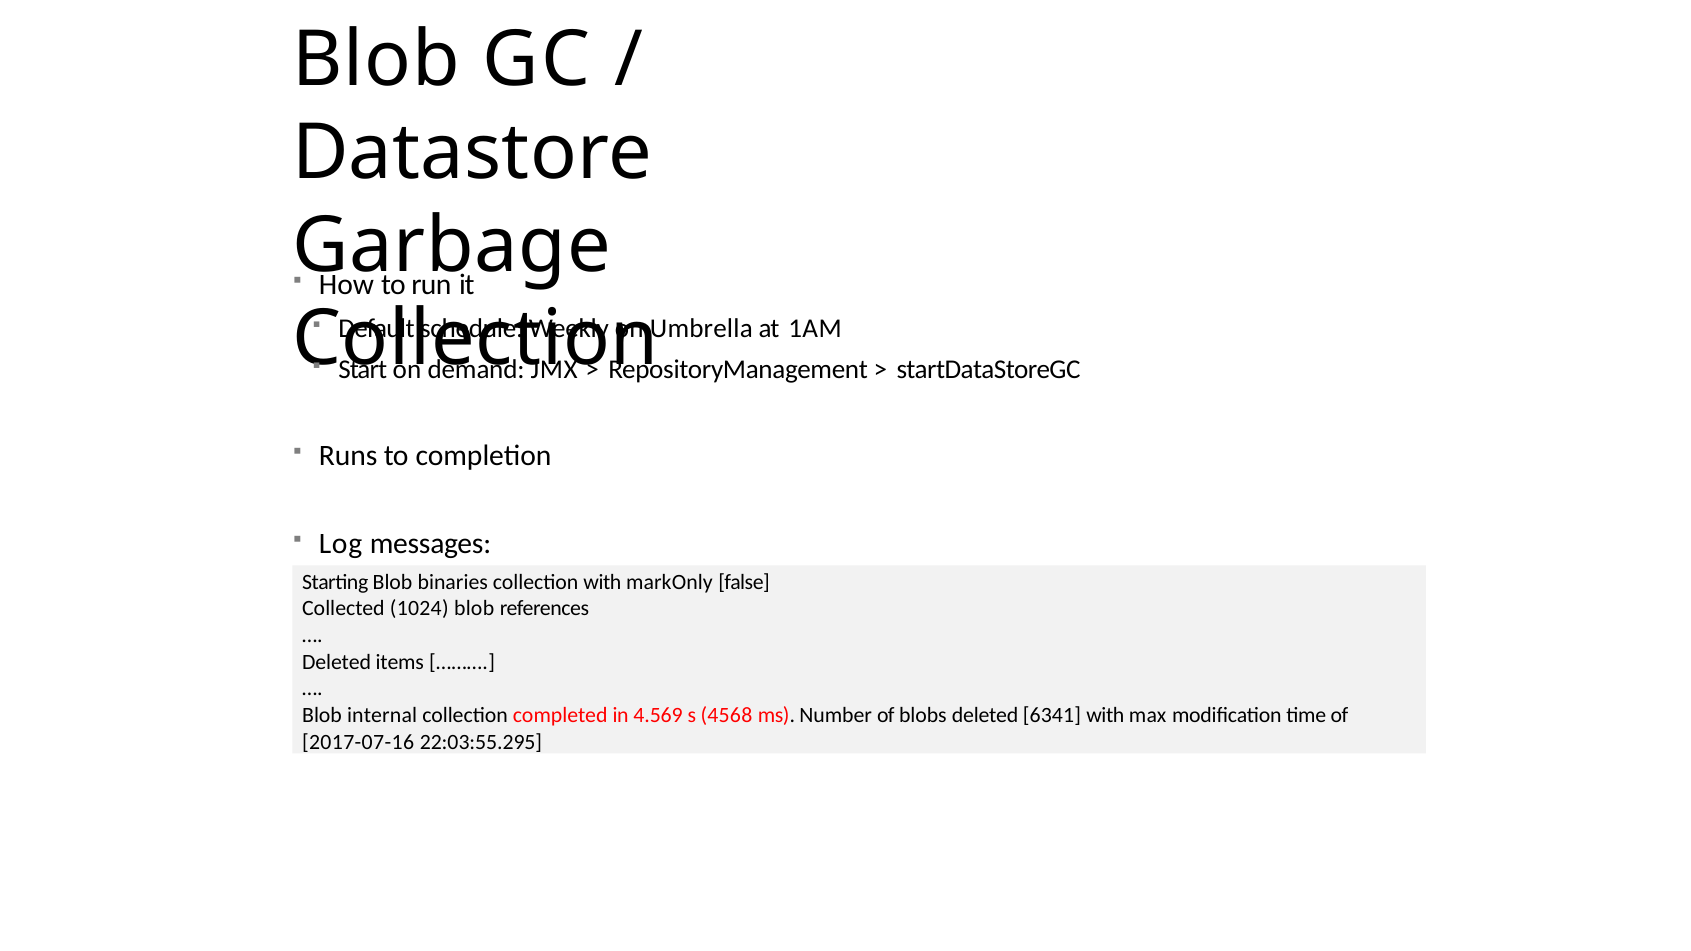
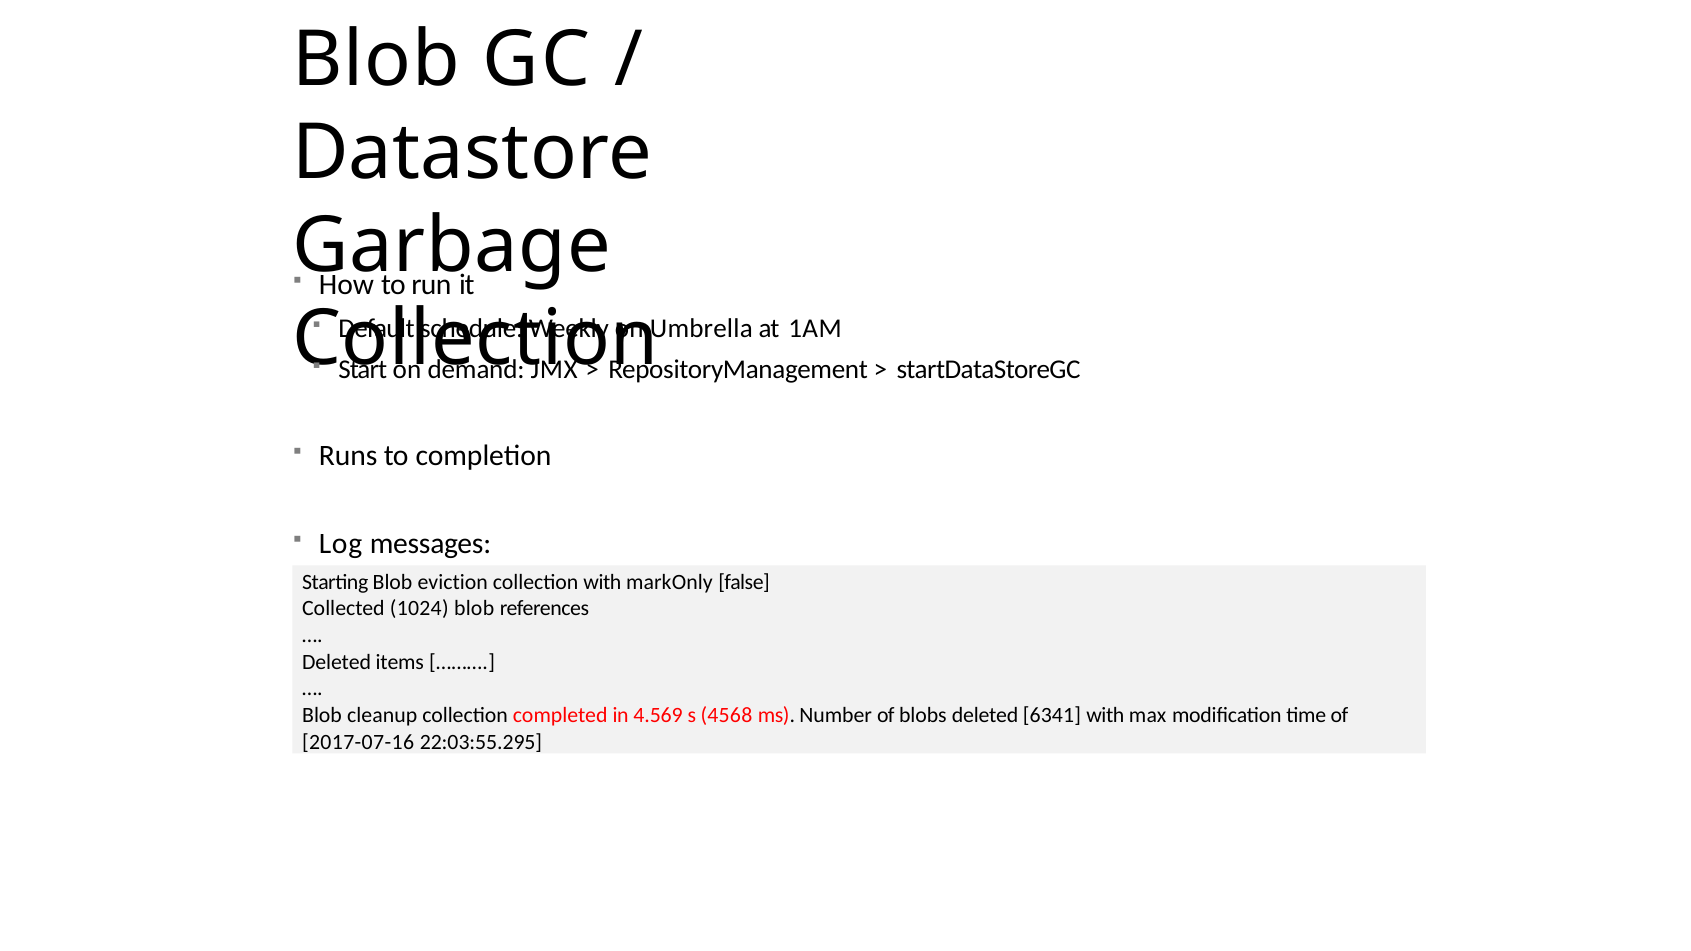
binaries: binaries -> eviction (453, 582)
internal: internal -> cleanup (382, 716)
